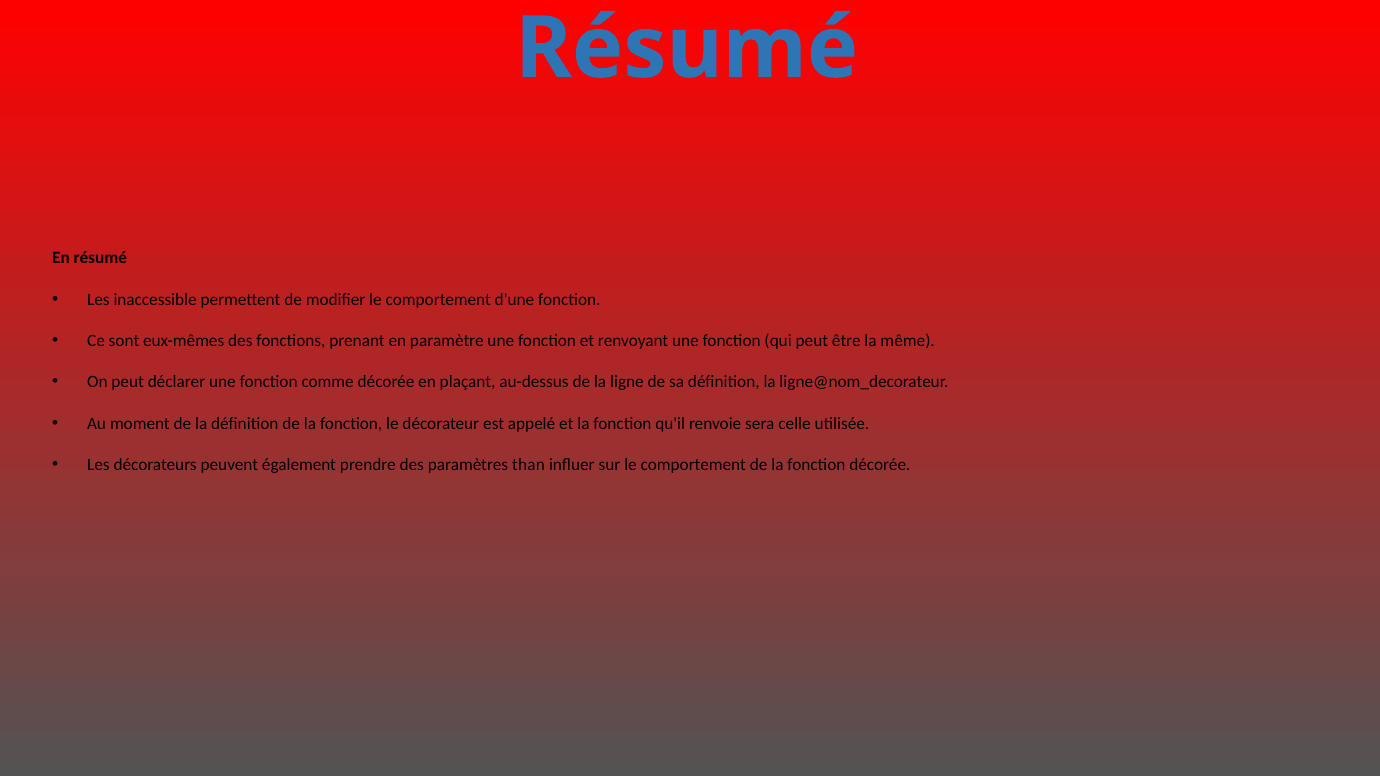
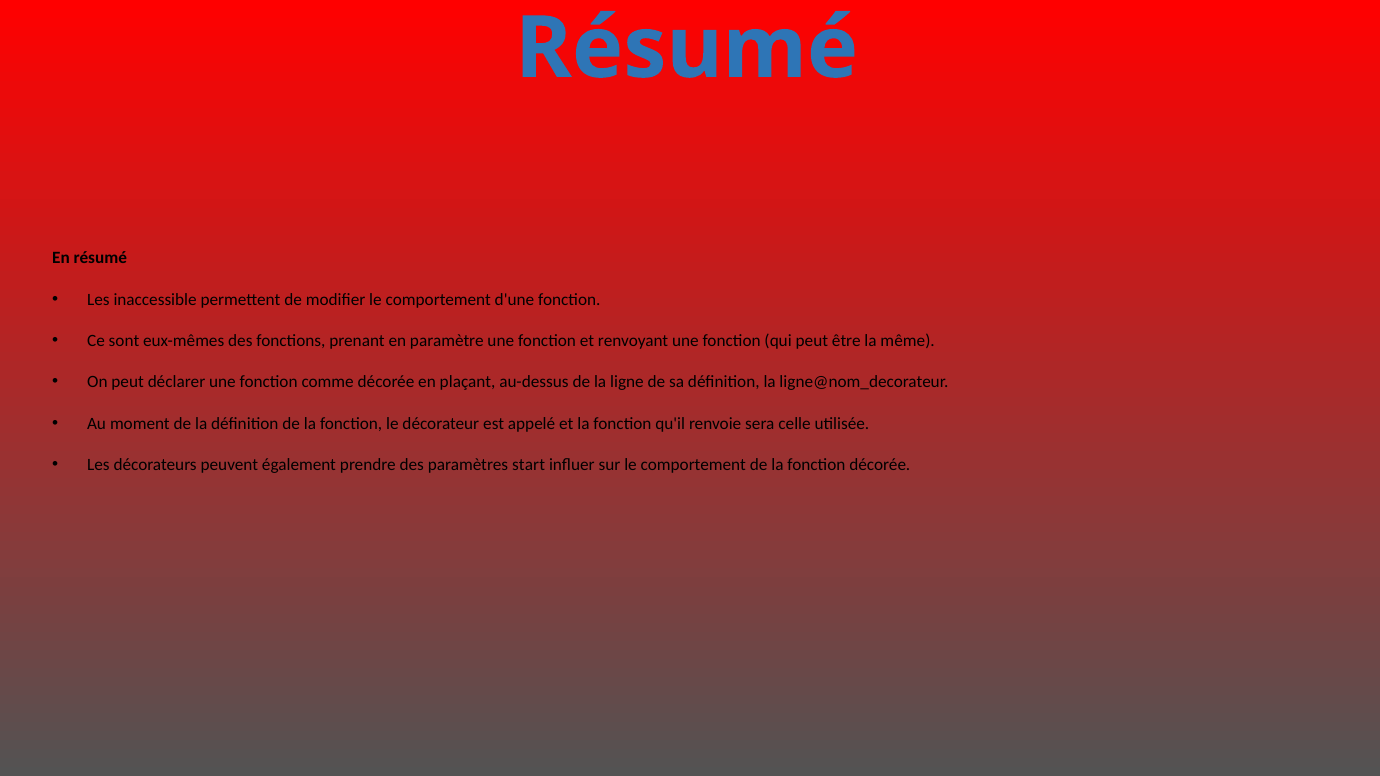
than: than -> start (529, 465)
